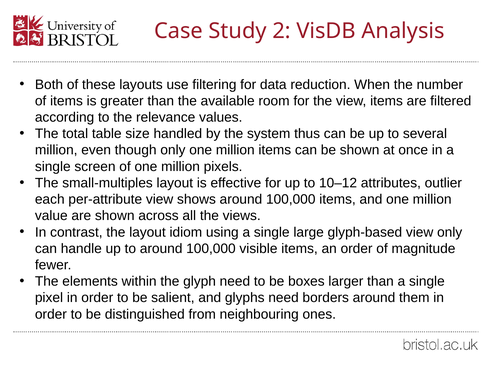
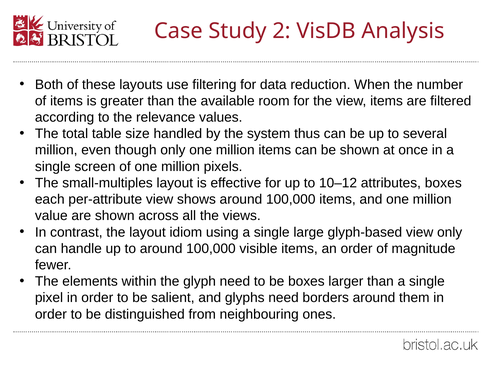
attributes outlier: outlier -> boxes (443, 183)
